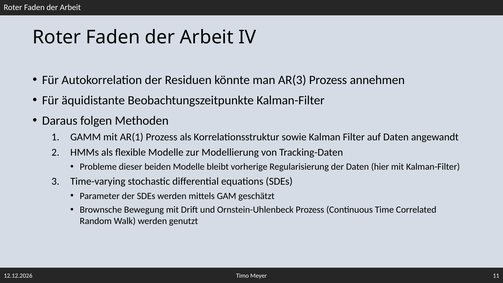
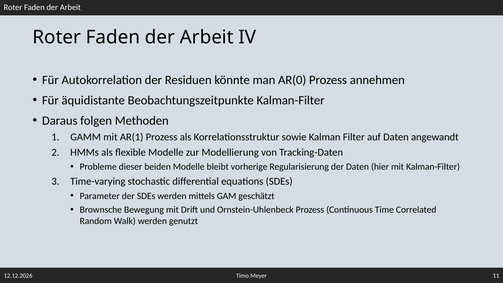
AR(3: AR(3 -> AR(0 (292, 80)
